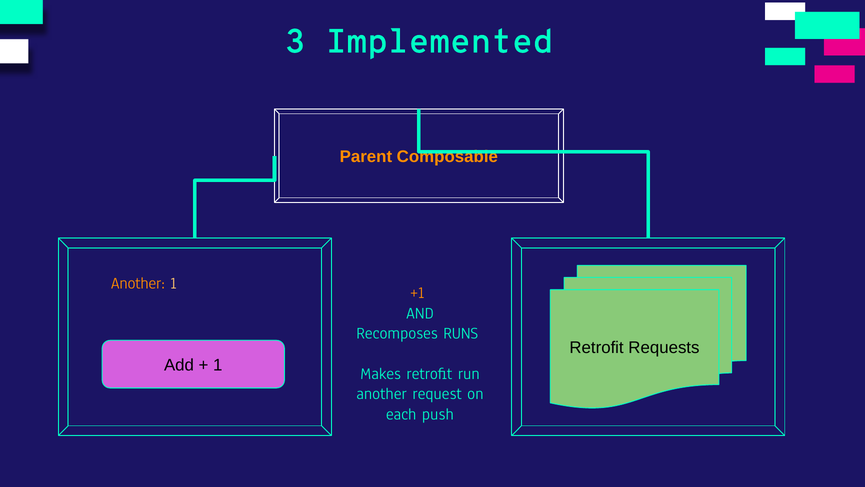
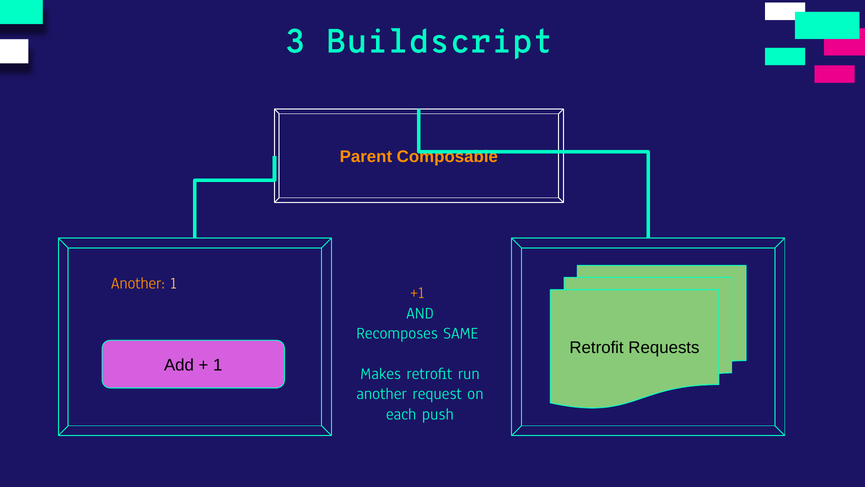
Implemented: Implemented -> Buildscript (440, 41)
RUNS: RUNS -> SAME (461, 333)
